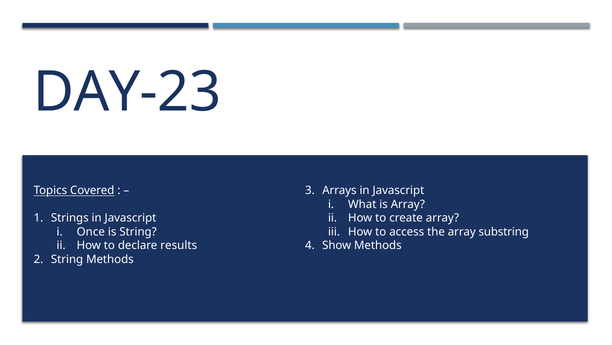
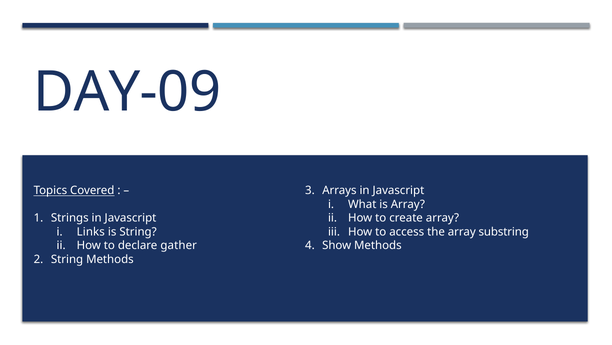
DAY-23: DAY-23 -> DAY-09 (127, 92)
Once: Once -> Links (91, 231)
results: results -> gather (179, 245)
